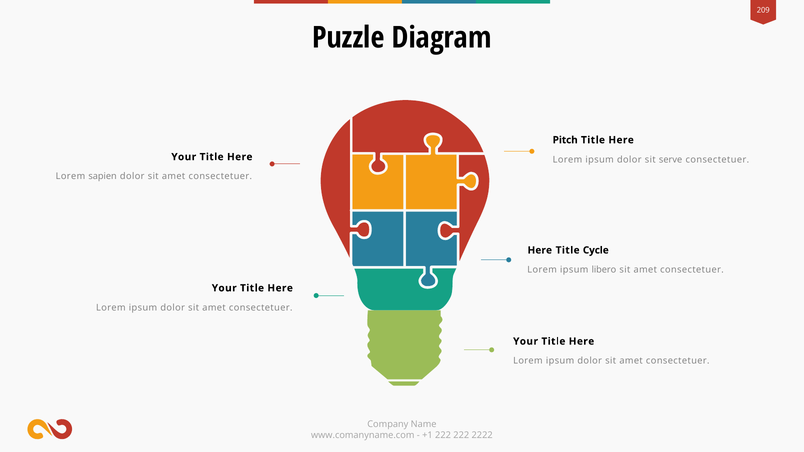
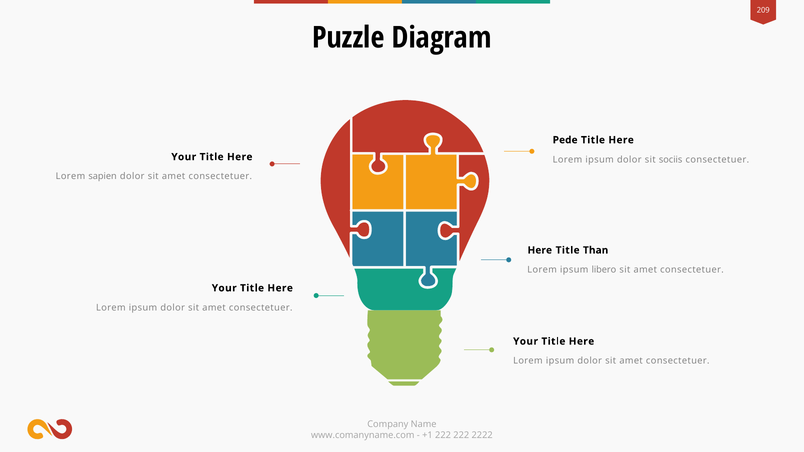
Pitch: Pitch -> Pede (565, 140)
serve: serve -> sociis (671, 160)
Cycle: Cycle -> Than (596, 250)
